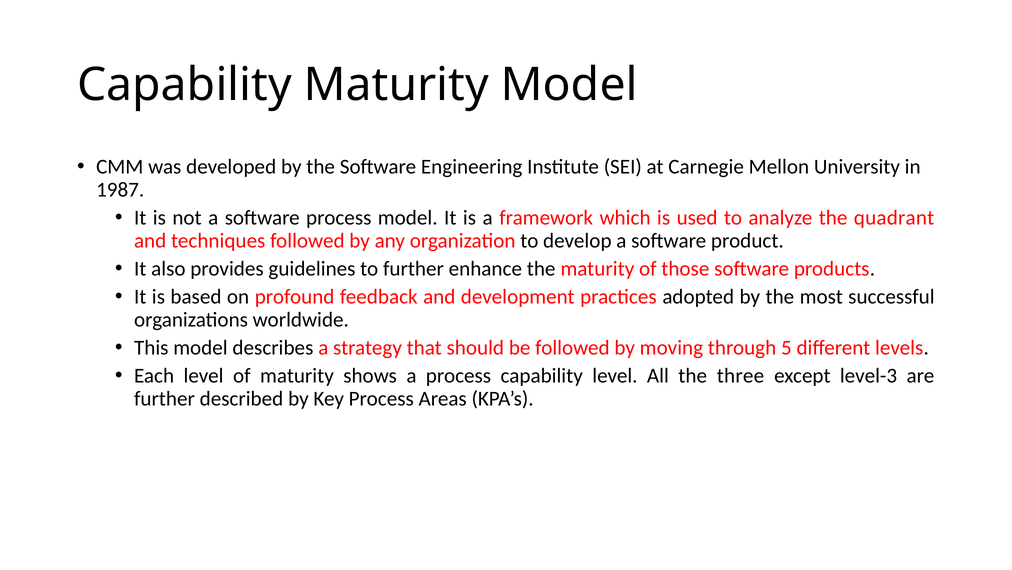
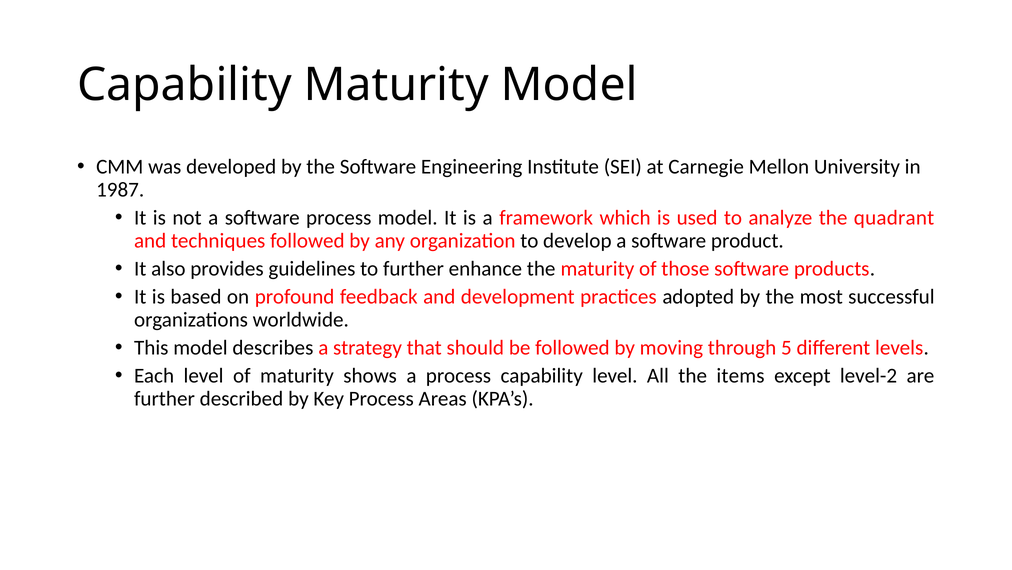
three: three -> items (741, 375)
level-3: level-3 -> level-2 (869, 375)
